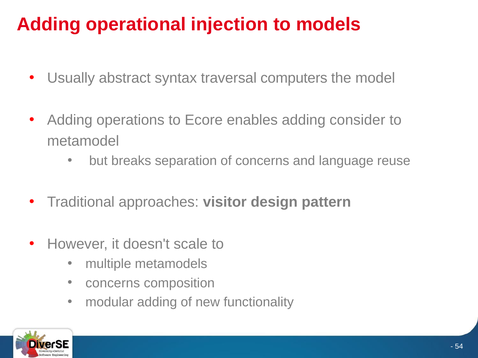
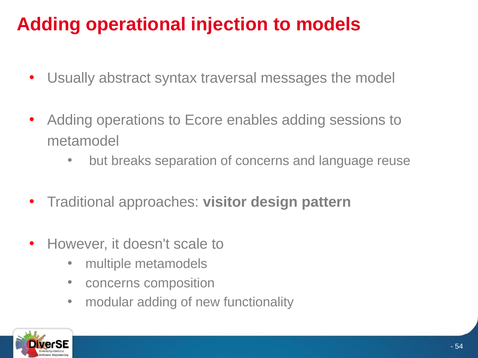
computers: computers -> messages (294, 78)
consider: consider -> sessions (358, 120)
